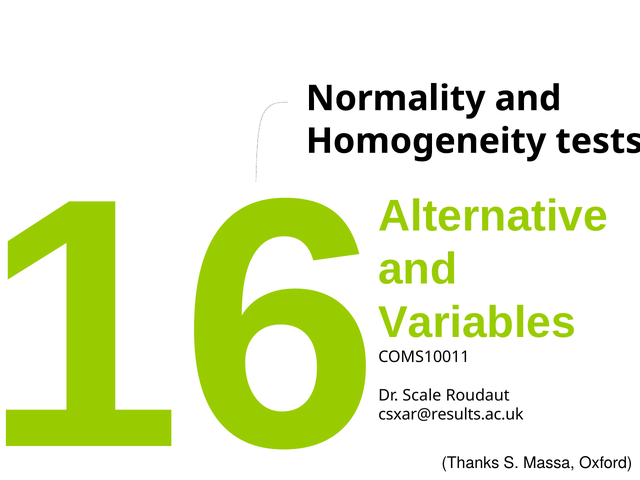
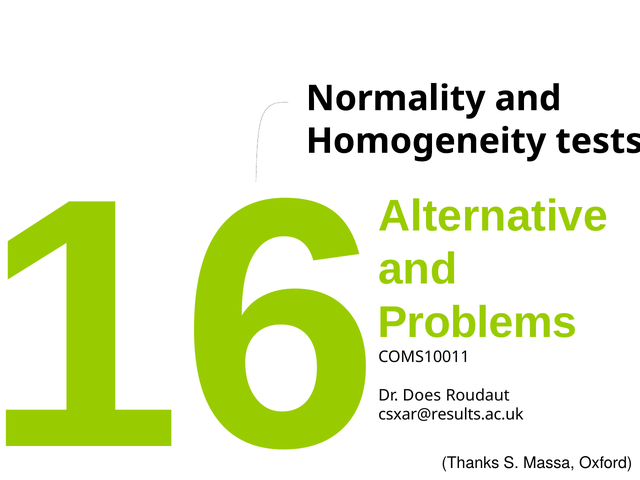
Variables: Variables -> Problems (477, 323)
Scale: Scale -> Does (422, 395)
